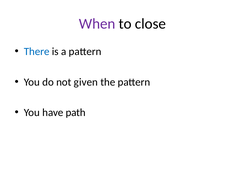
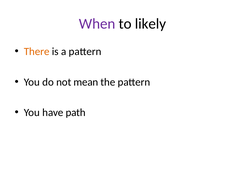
close: close -> likely (150, 24)
There colour: blue -> orange (37, 51)
given: given -> mean (86, 82)
